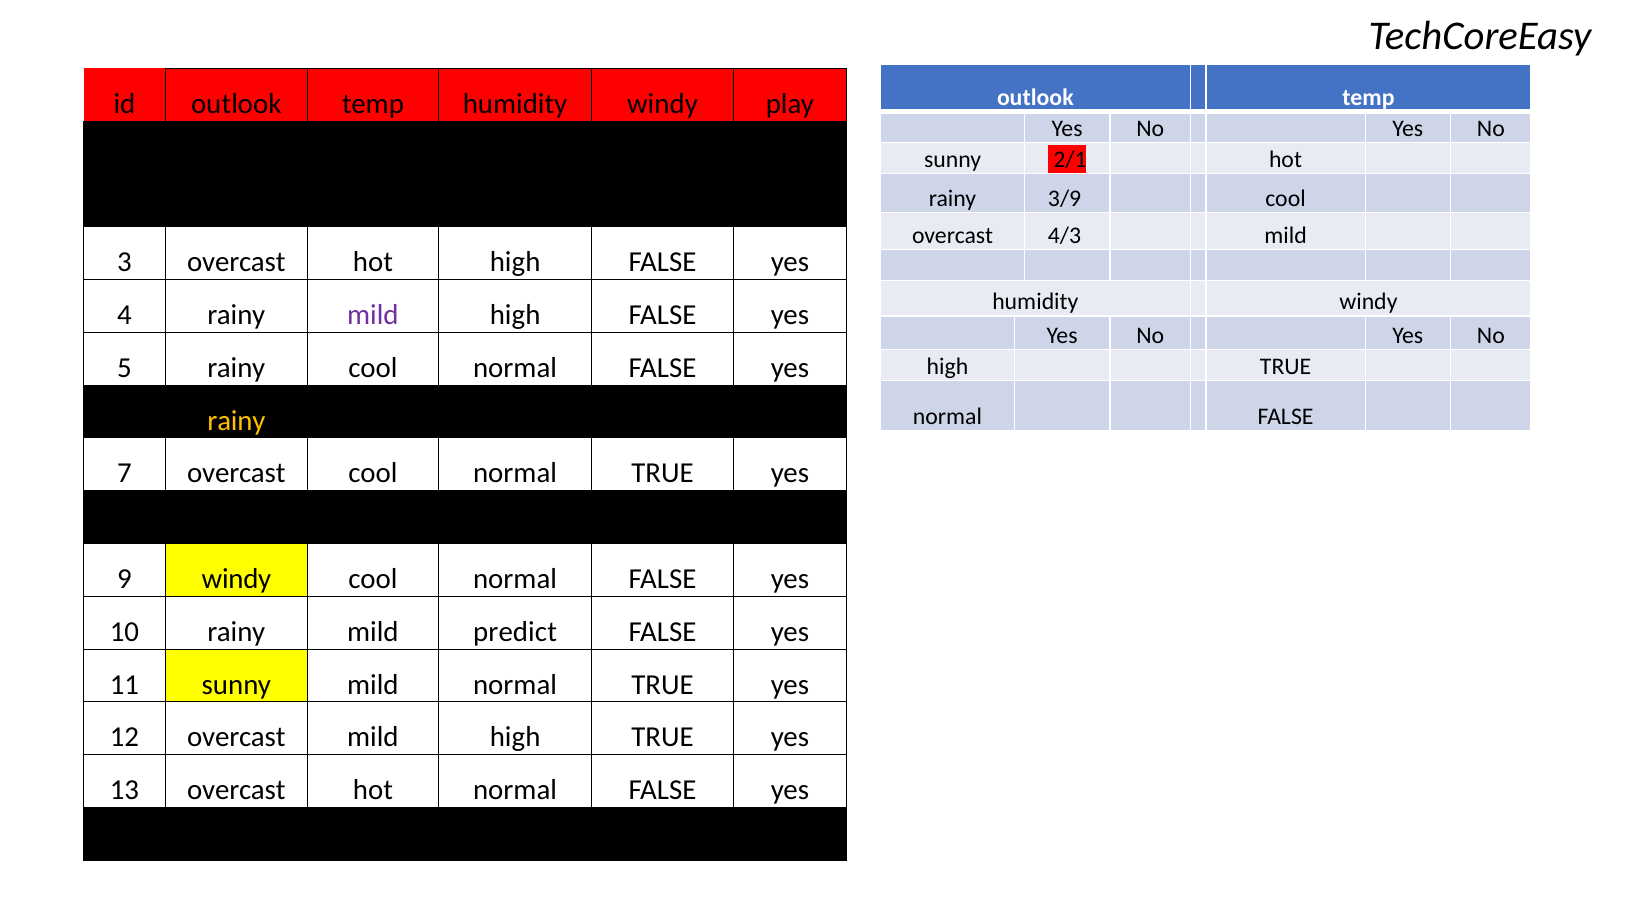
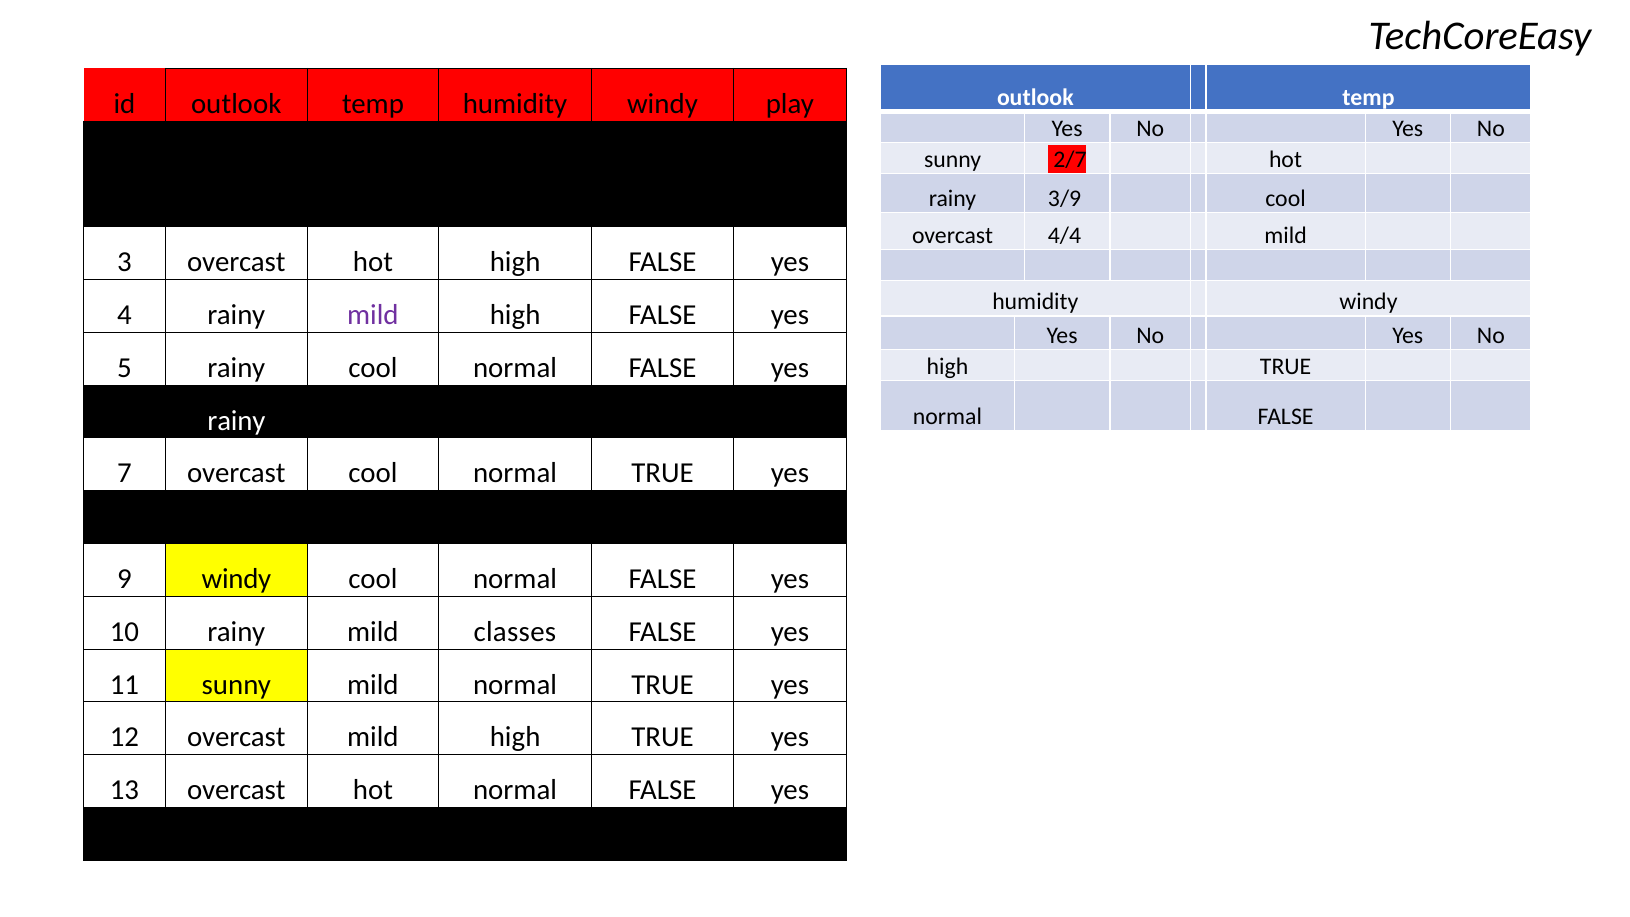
2/1: 2/1 -> 2/7 (1070, 160)
4/3: 4/3 -> 4/4 (1065, 235)
rainy colour: yellow -> white (236, 420)
predict: predict -> classes (515, 632)
